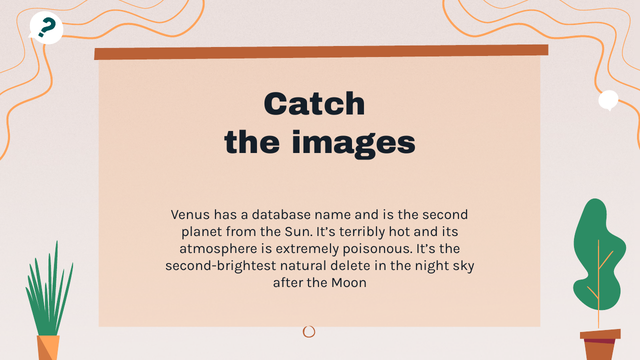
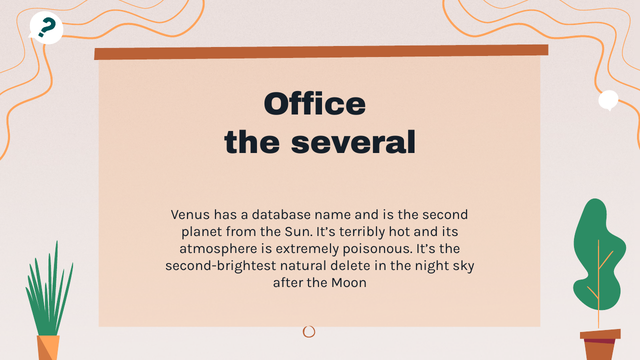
Catch: Catch -> Office (315, 104)
images: images -> several (354, 143)
